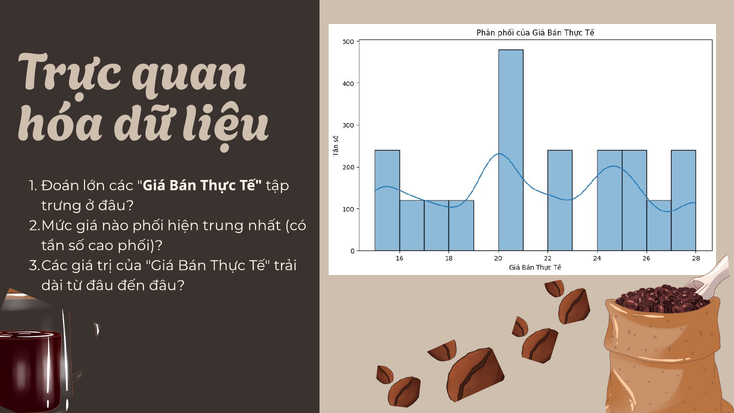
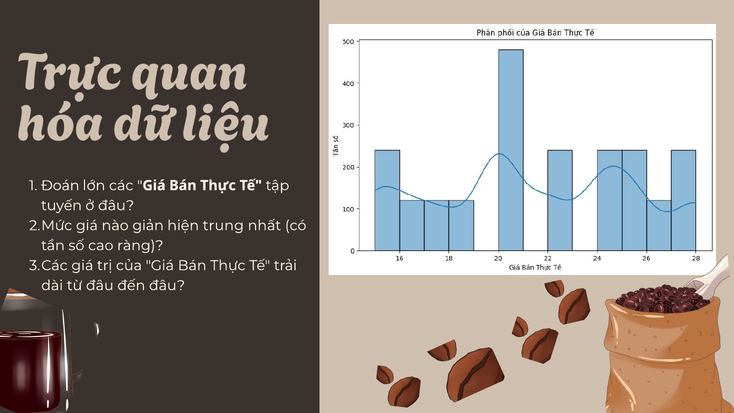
trưng: trưng -> tuyến (62, 205)
nào phối: phối -> giản (148, 225)
cao phối: phối -> ràng (140, 245)
